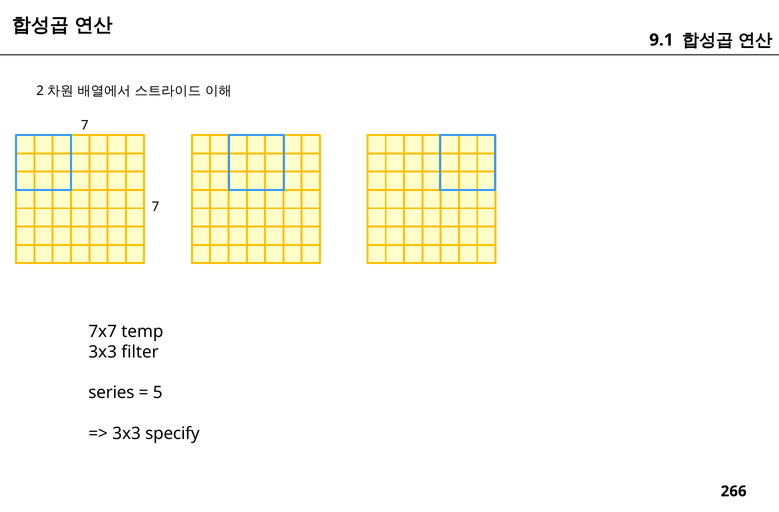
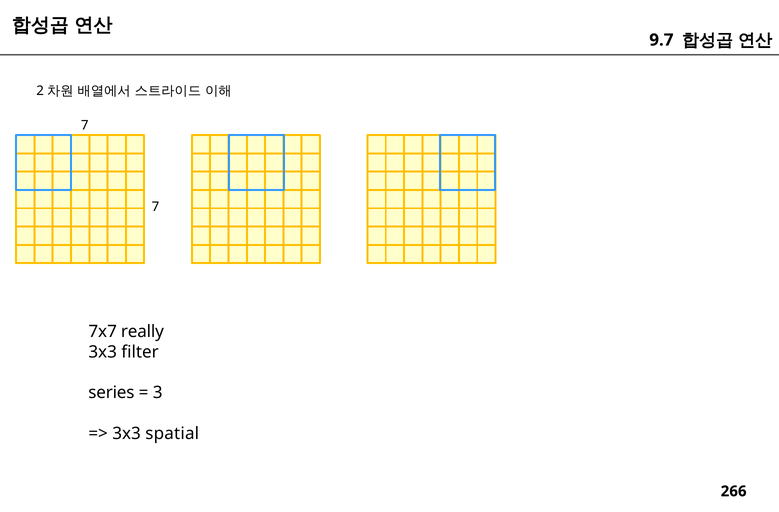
9.1: 9.1 -> 9.7 (661, 40)
temp: temp -> really (142, 331)
5: 5 -> 3 (158, 393)
specify: specify -> spatial (172, 434)
